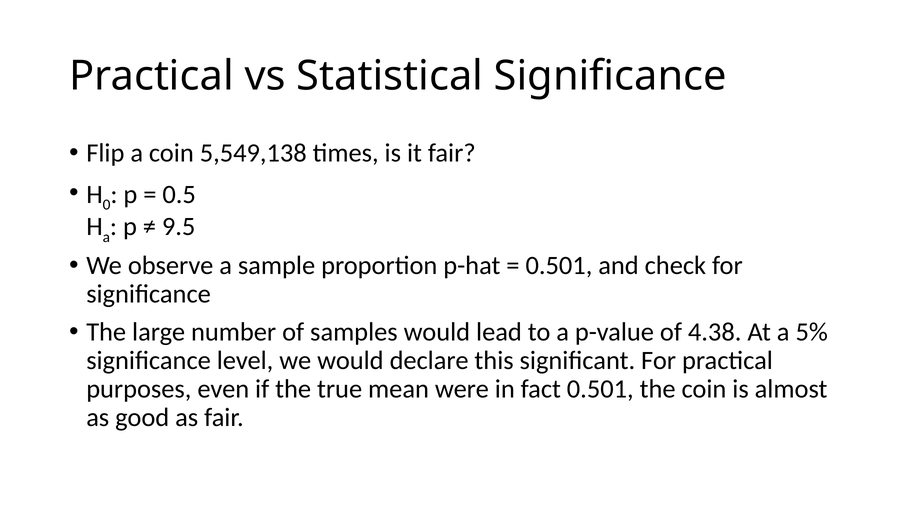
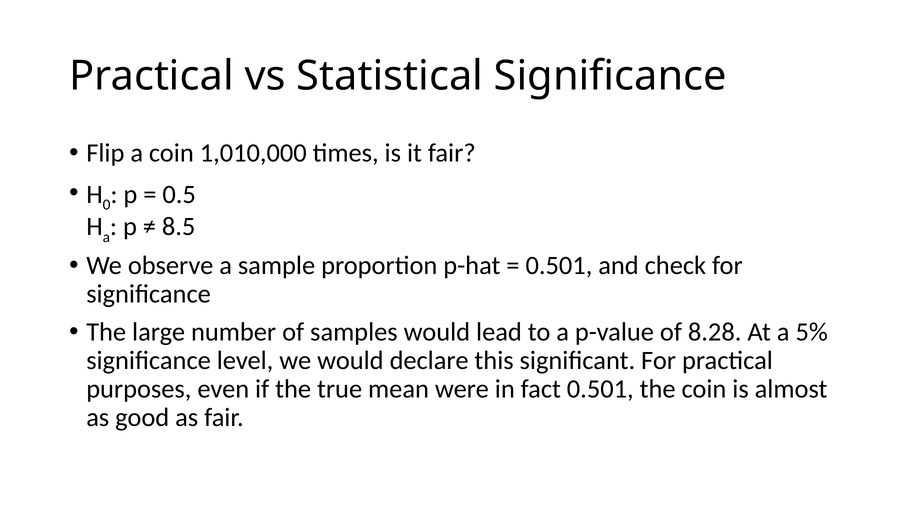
5,549,138: 5,549,138 -> 1,010,000 (253, 153)
9.5: 9.5 -> 8.5 (179, 227)
4.38: 4.38 -> 8.28 (715, 332)
